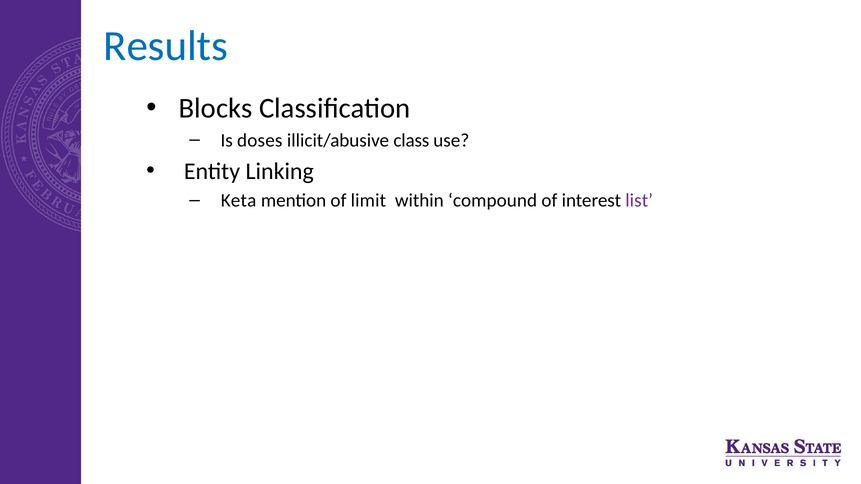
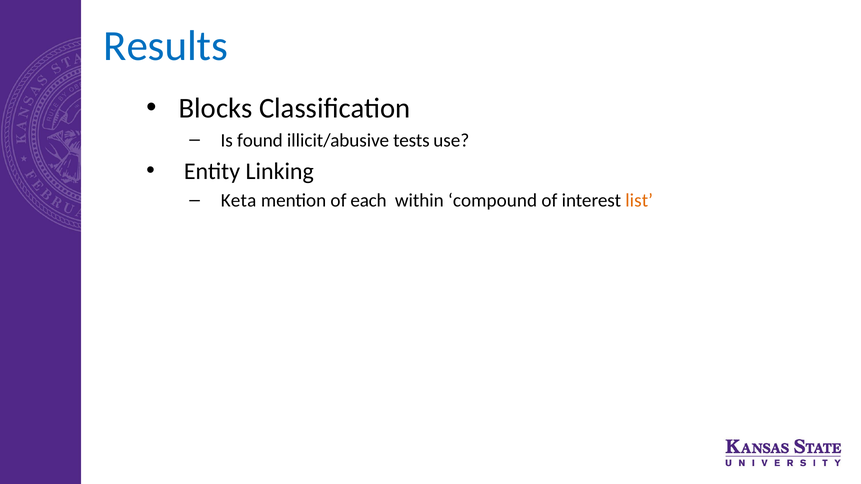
doses: doses -> found (260, 140)
class: class -> tests (411, 140)
limit: limit -> each (369, 201)
list colour: purple -> orange (639, 201)
